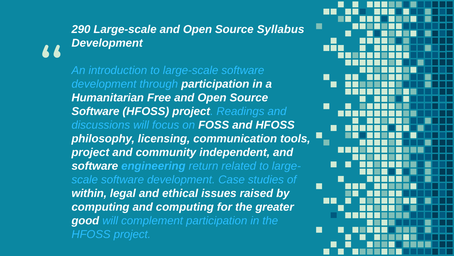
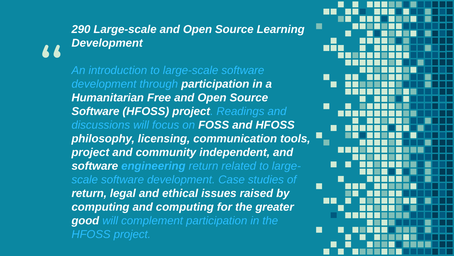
Syllabus: Syllabus -> Learning (281, 29)
within: within -> return (89, 193)
